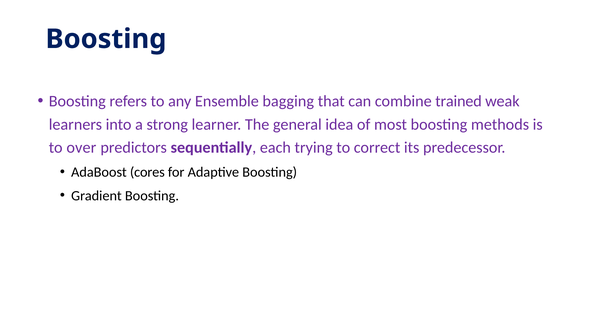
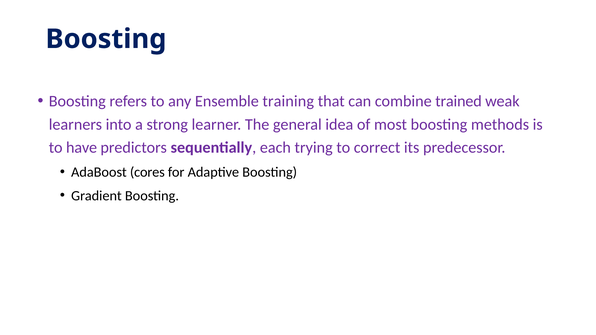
bagging: bagging -> training (288, 101)
over: over -> have (82, 148)
